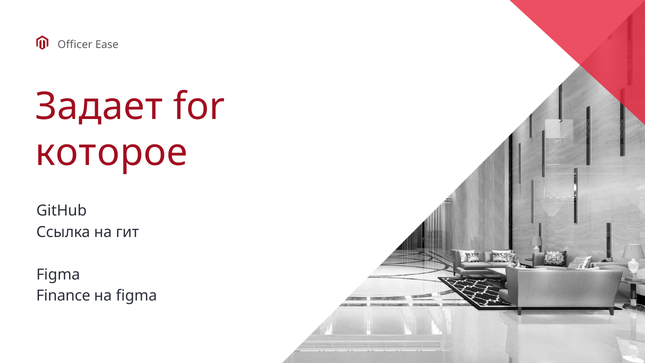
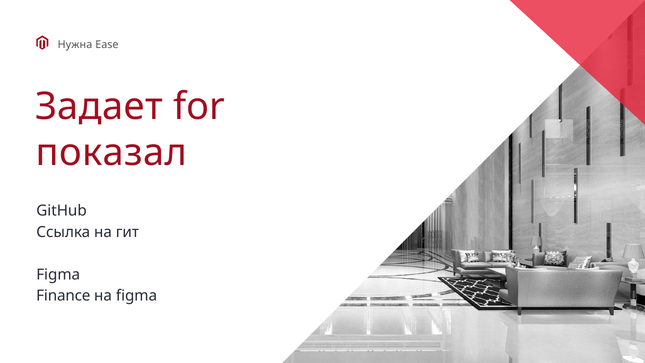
Officer: Officer -> Нужна (75, 45)
которое: которое -> показал (111, 152)
